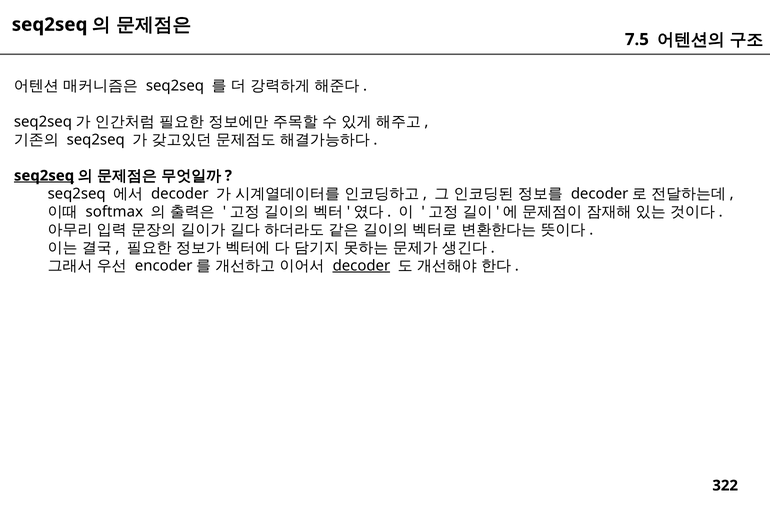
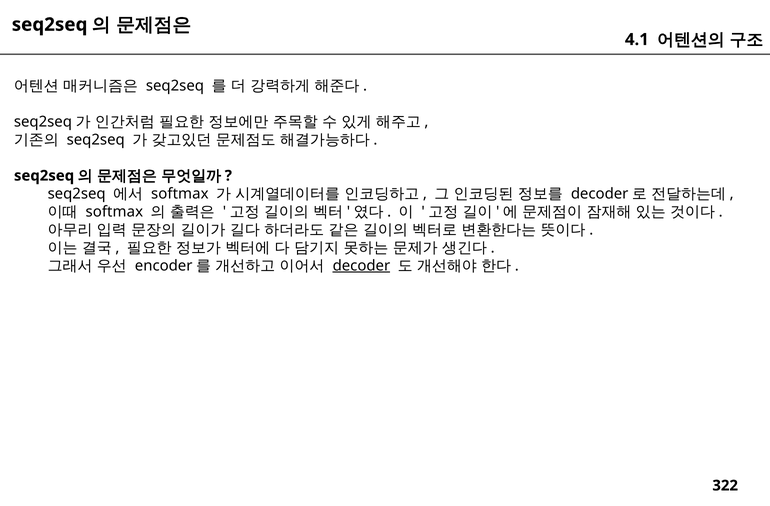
7.5: 7.5 -> 4.1 (637, 39)
seq2seq underline: present -> none (44, 176)
decoder: decoder -> softmax (180, 194)
